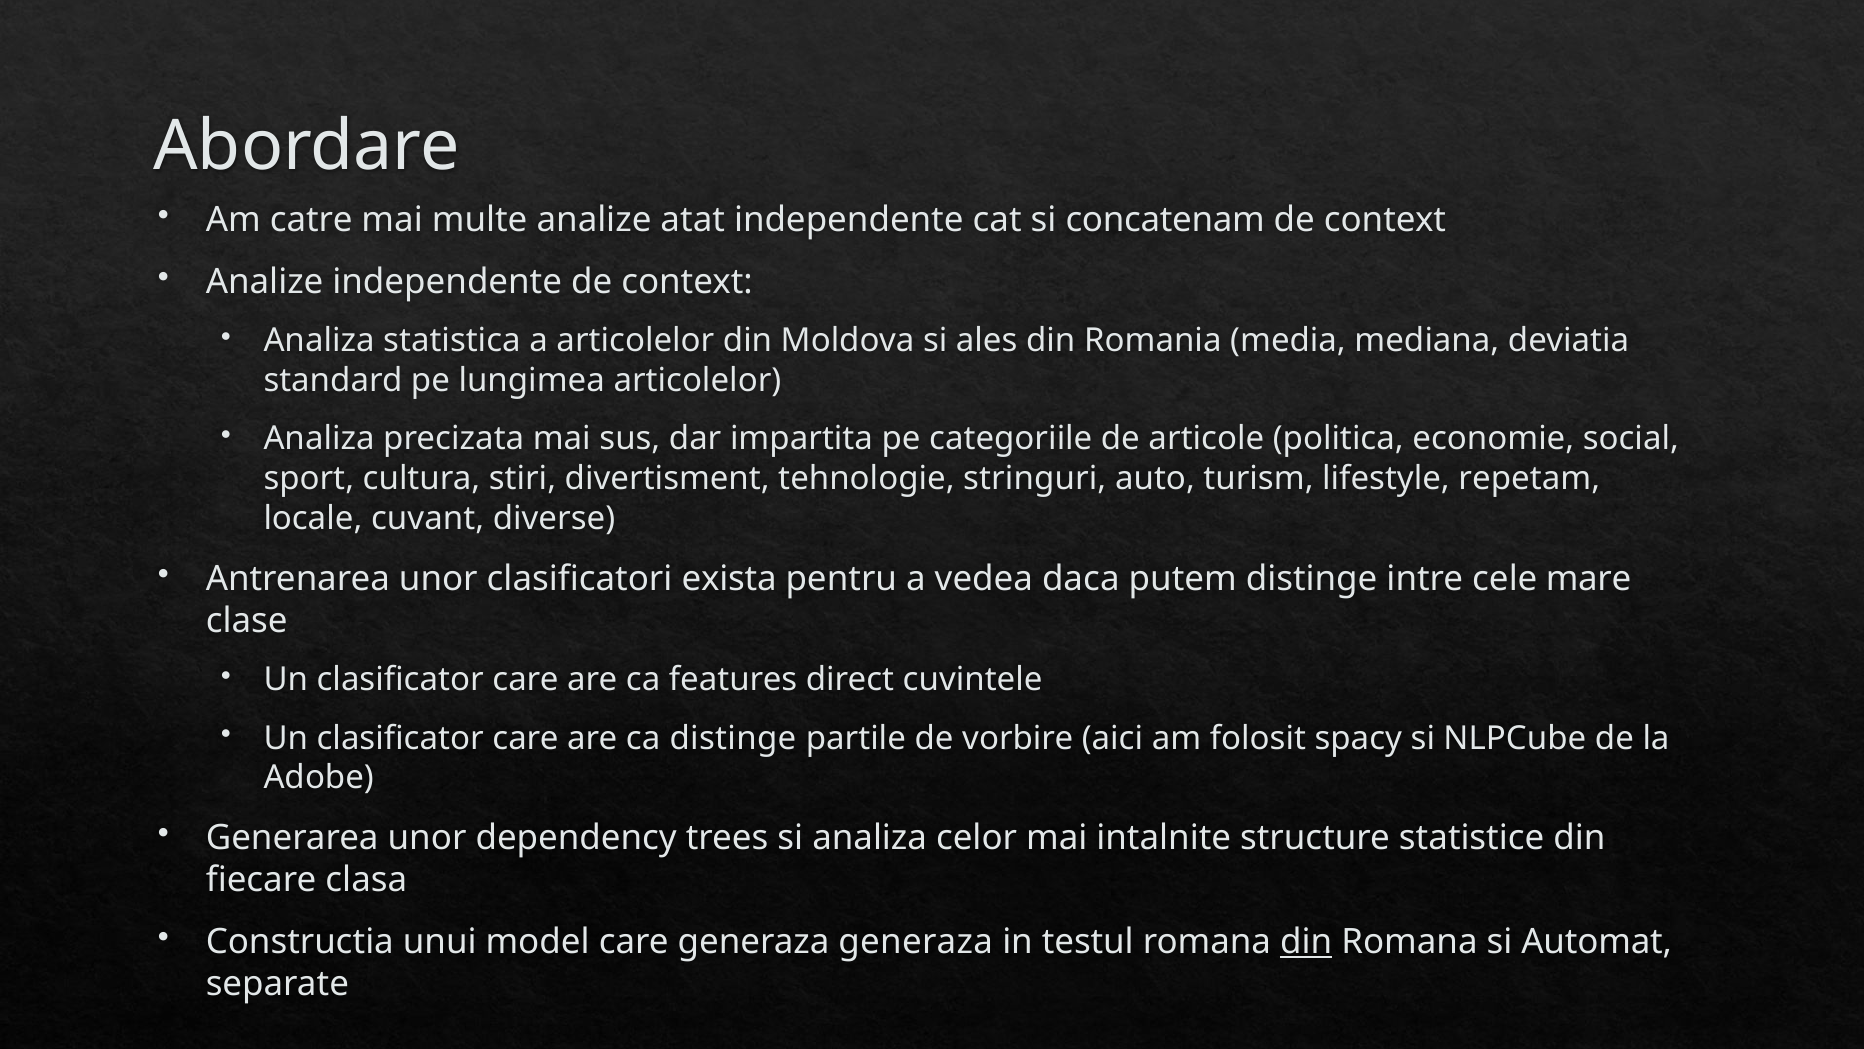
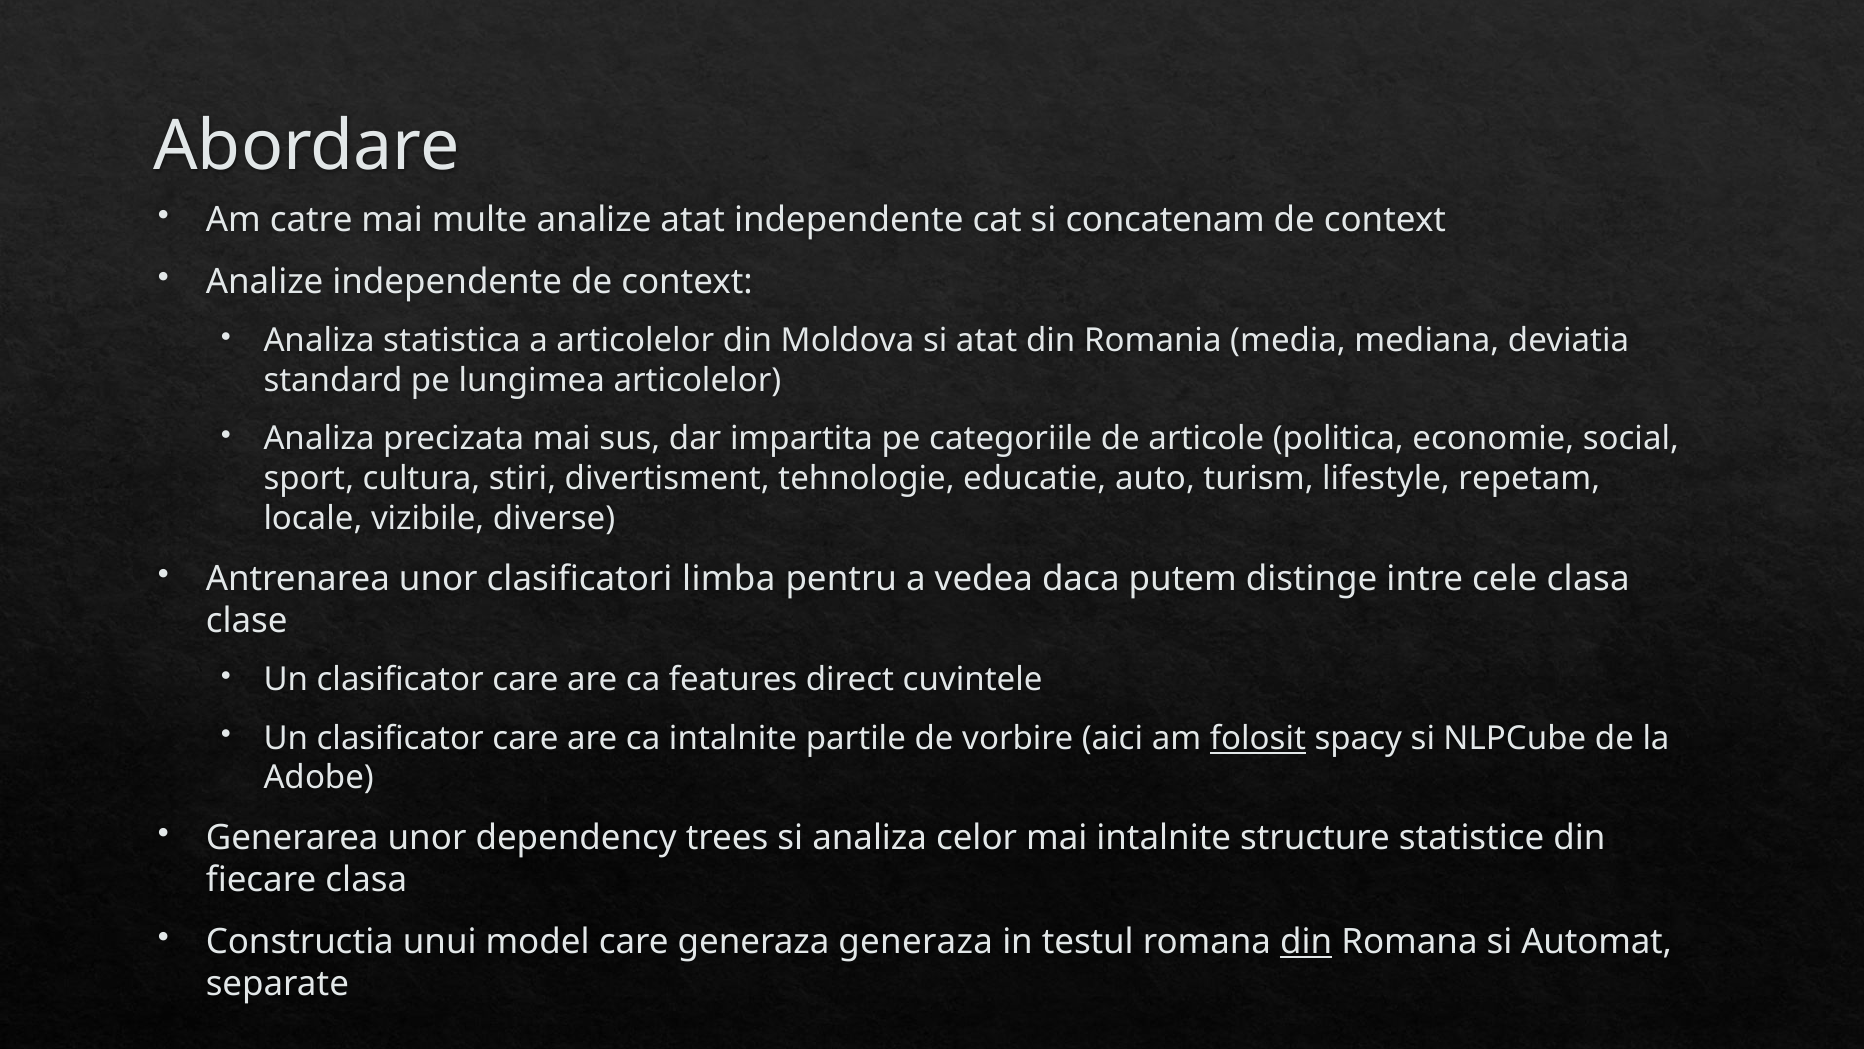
si ales: ales -> atat (987, 341)
stringuri: stringuri -> educatie (1035, 478)
cuvant: cuvant -> vizibile (428, 518)
exista: exista -> limba (729, 578)
cele mare: mare -> clasa (1588, 578)
ca distinge: distinge -> intalnite (733, 738)
folosit underline: none -> present (1258, 738)
